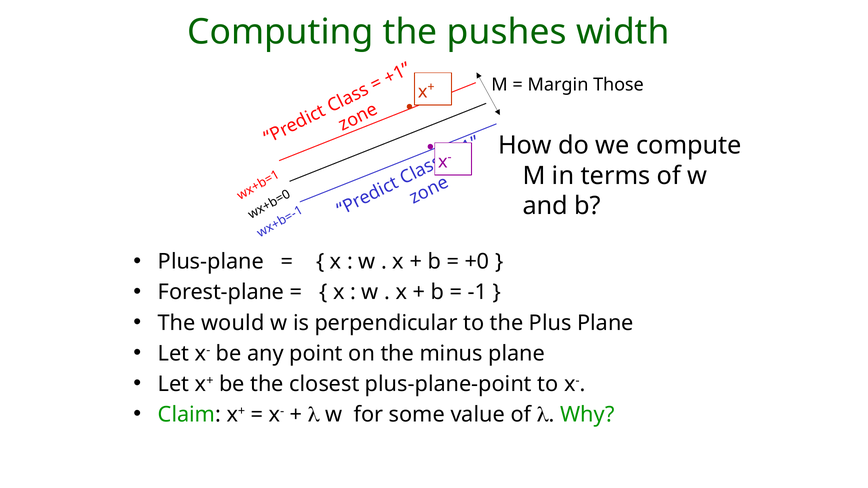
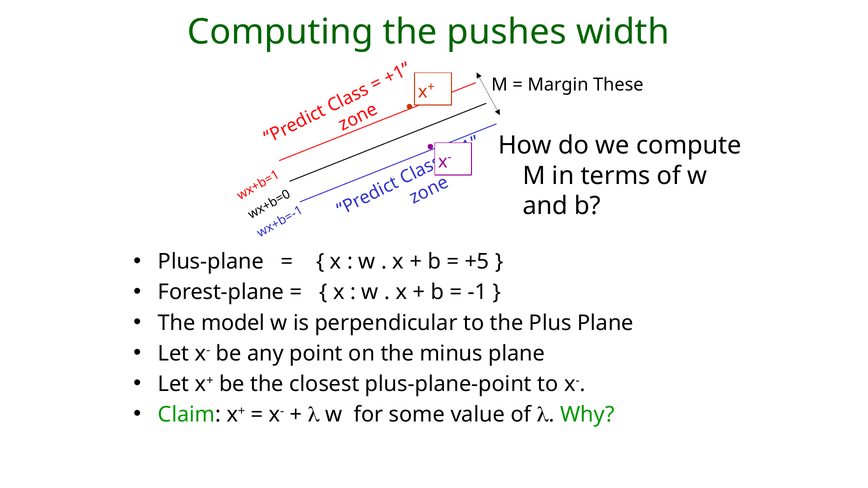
Those: Those -> These (618, 85)
+0: +0 -> +5 (477, 262)
would: would -> model (233, 323)
